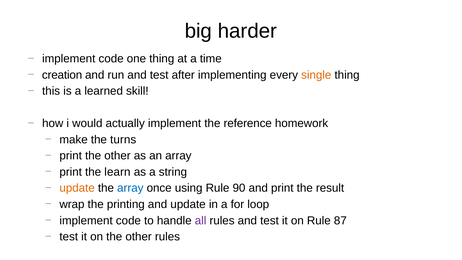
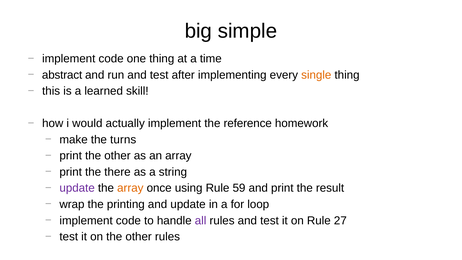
harder: harder -> simple (247, 31)
creation: creation -> abstract (62, 75)
learn: learn -> there (117, 172)
update colour: orange -> purple (77, 188)
array colour: blue -> orange (130, 188)
90: 90 -> 59 (239, 188)
87: 87 -> 27 (340, 220)
